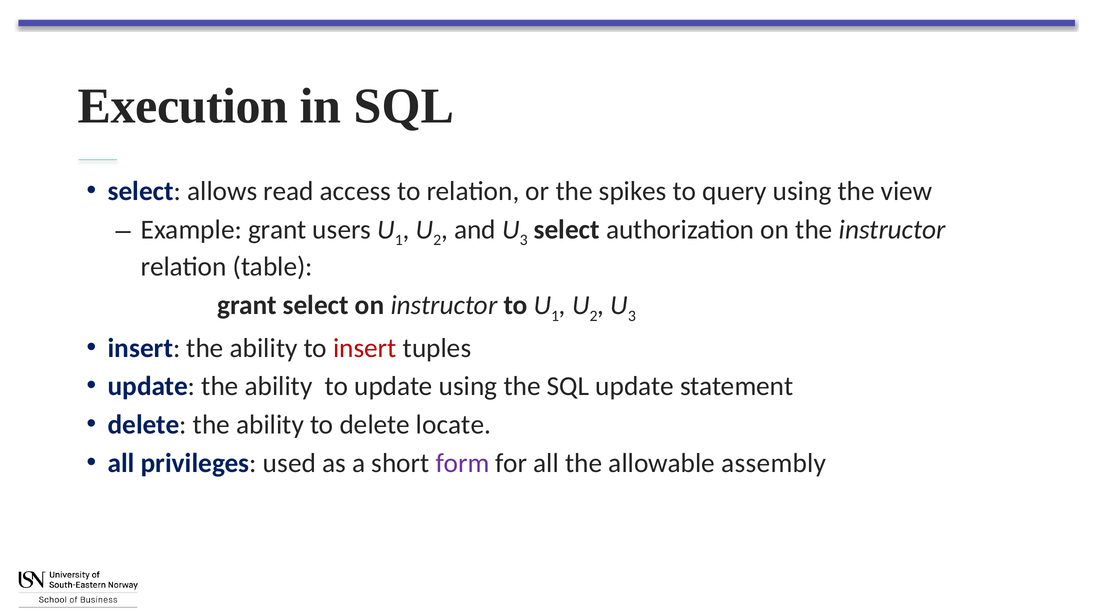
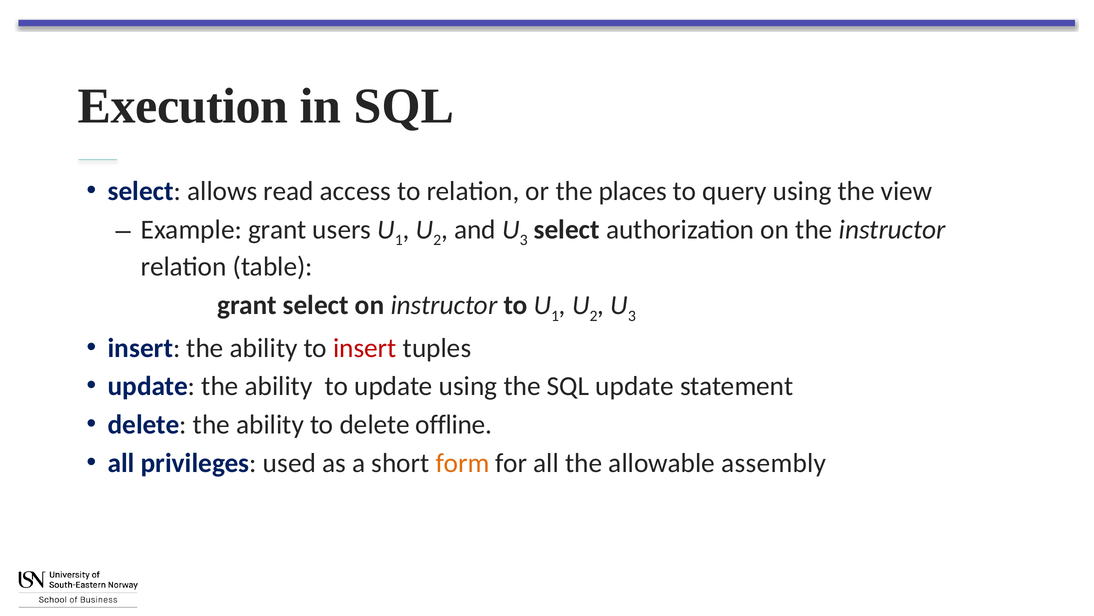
spikes: spikes -> places (633, 191)
locate: locate -> offline (454, 424)
form colour: purple -> orange (463, 463)
